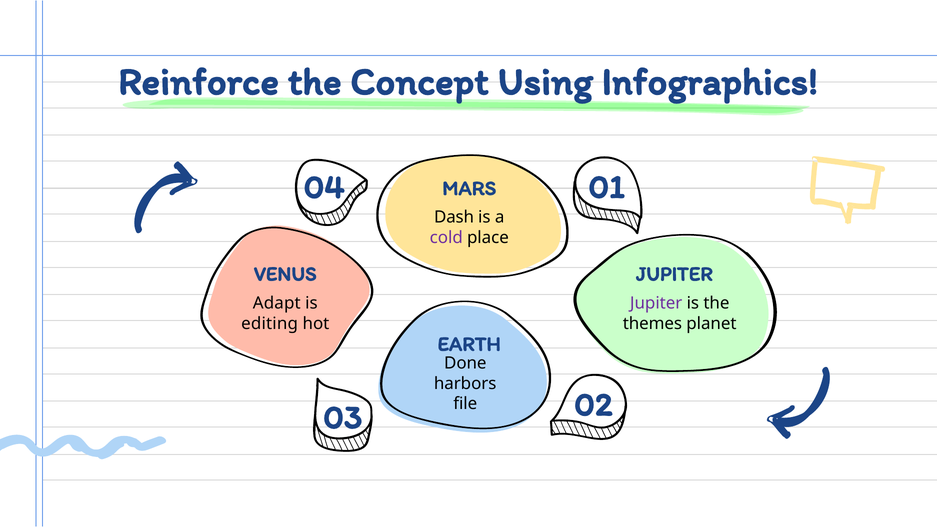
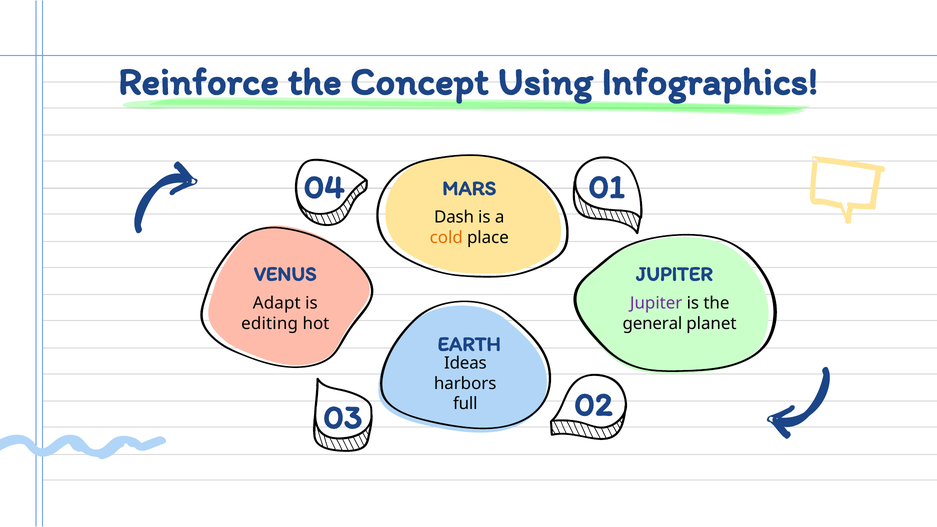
cold colour: purple -> orange (446, 238)
themes: themes -> general (652, 324)
Done: Done -> Ideas (465, 363)
file: file -> full (465, 404)
